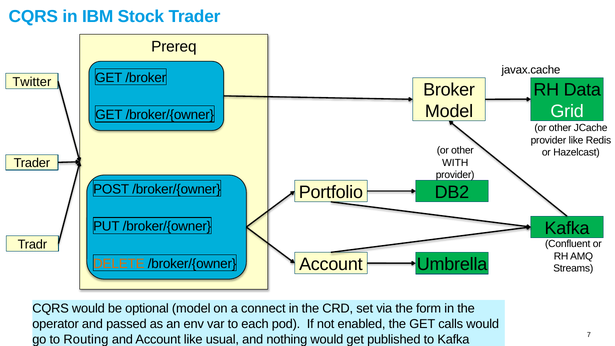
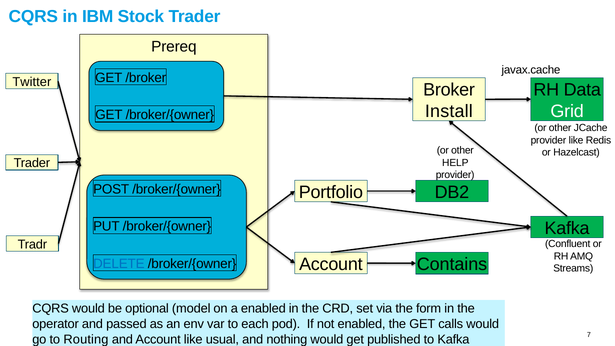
Model: Model -> Install (449, 111)
WITH: WITH -> HELP (455, 163)
Umbrella: Umbrella -> Contains (452, 264)
DELETE colour: orange -> blue (119, 264)
a connect: connect -> enabled (263, 309)
